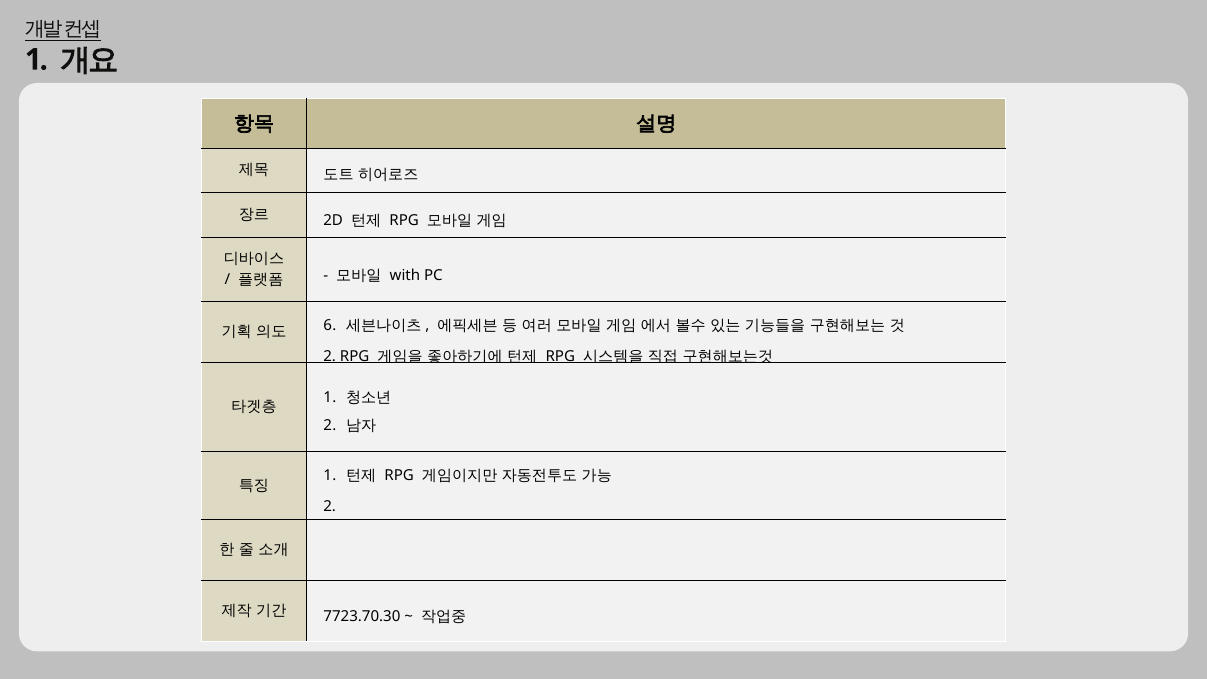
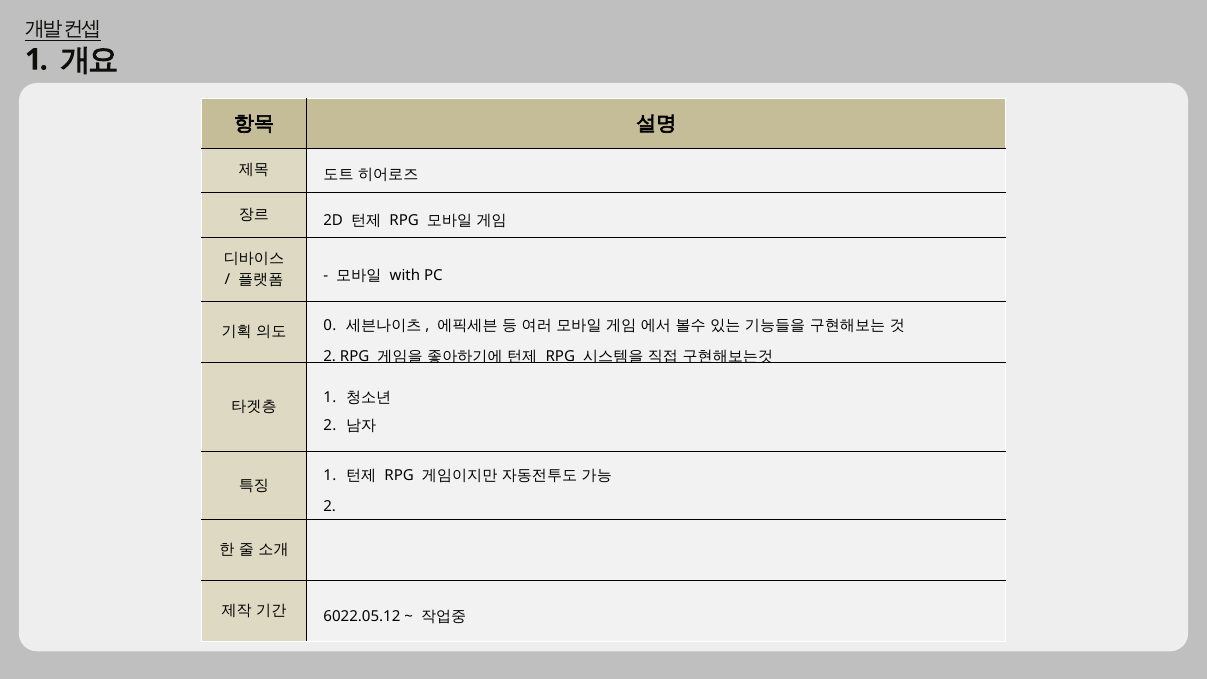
6: 6 -> 0 (330, 325)
7723.70.30: 7723.70.30 -> 6022.05.12 (362, 617)
